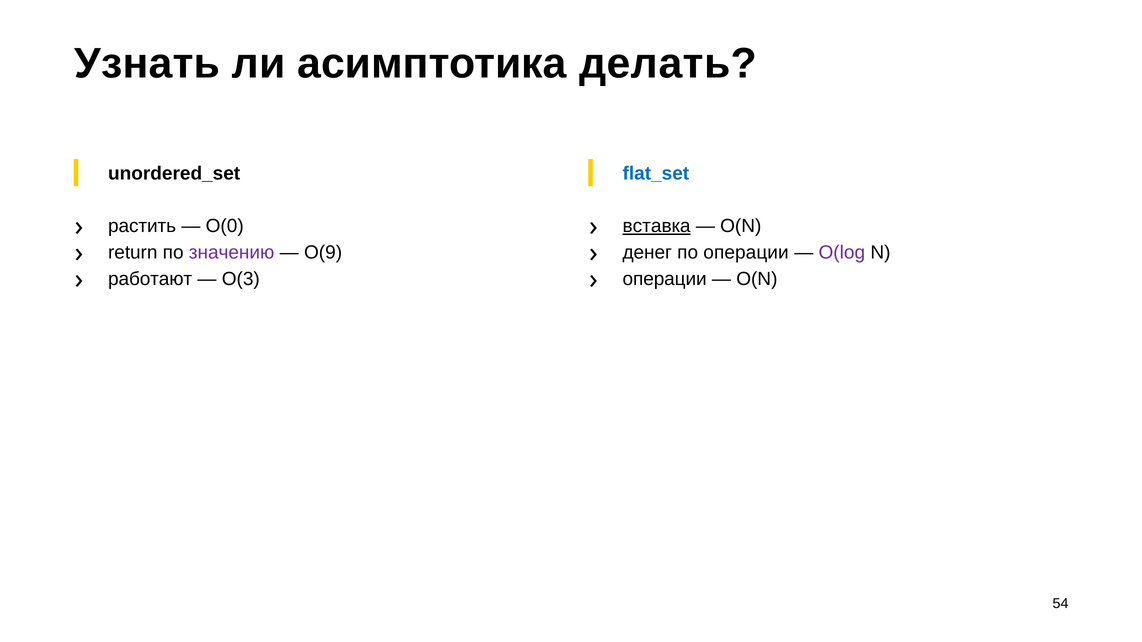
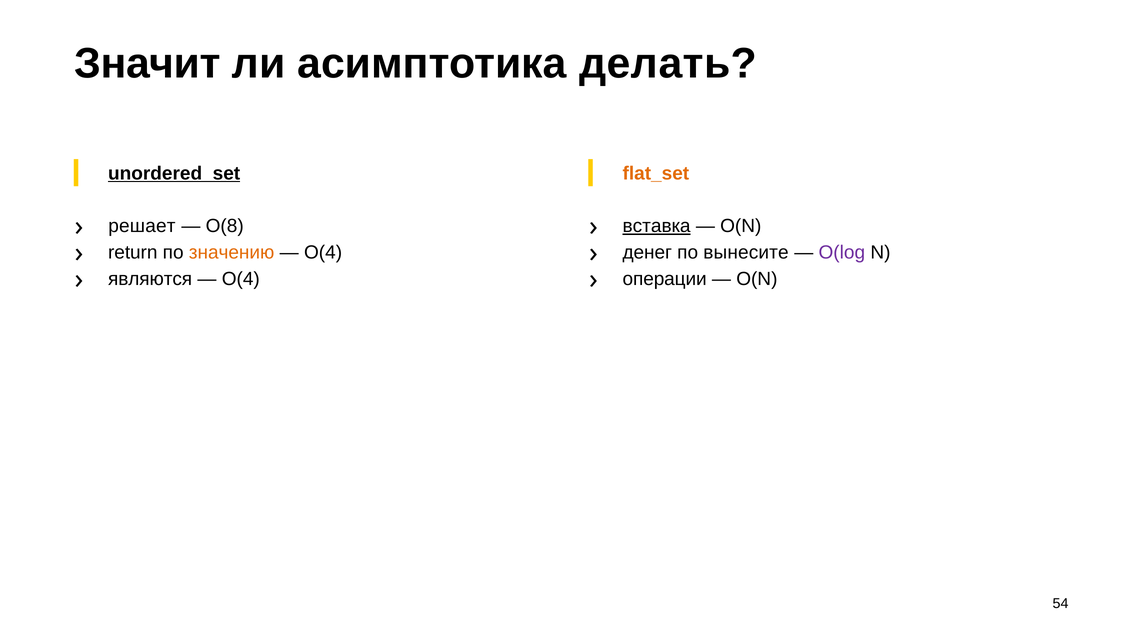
Узнать: Узнать -> Значит (147, 64)
unordered_set underline: none -> present (174, 173)
flat_set colour: blue -> orange (656, 173)
растить: растить -> решает (142, 226)
O(0: O(0 -> O(8 (225, 226)
значению colour: purple -> orange (232, 253)
O(9: O(9 -> O(4 (323, 253)
по операции: операции -> вынесите (746, 253)
работают: работают -> являются (150, 279)
O(3: O(3 -> O(4 (241, 279)
